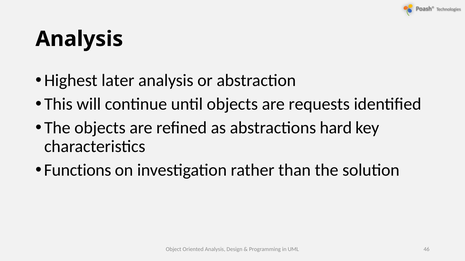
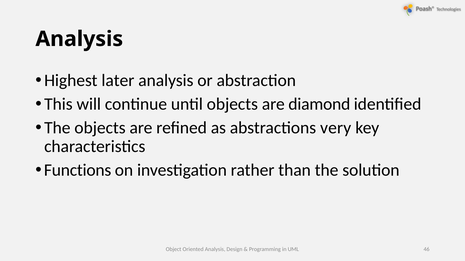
requests: requests -> diamond (319, 104)
hard: hard -> very (336, 128)
